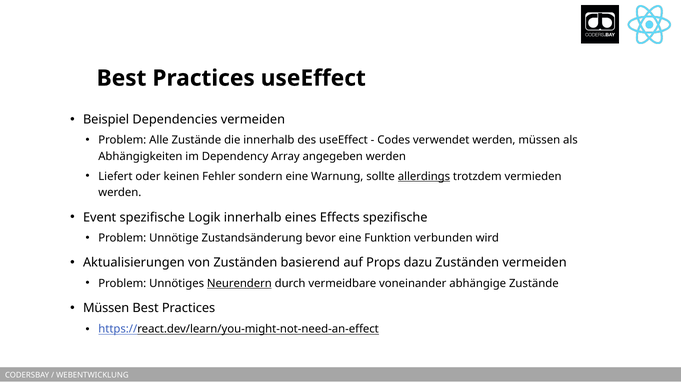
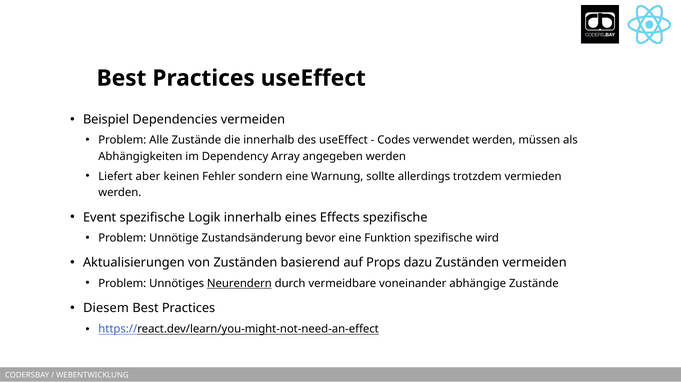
oder: oder -> aber (148, 176)
allerdings underline: present -> none (424, 176)
Funktion verbunden: verbunden -> spezifische (443, 238)
Müssen: Müssen -> Diesem (106, 308)
